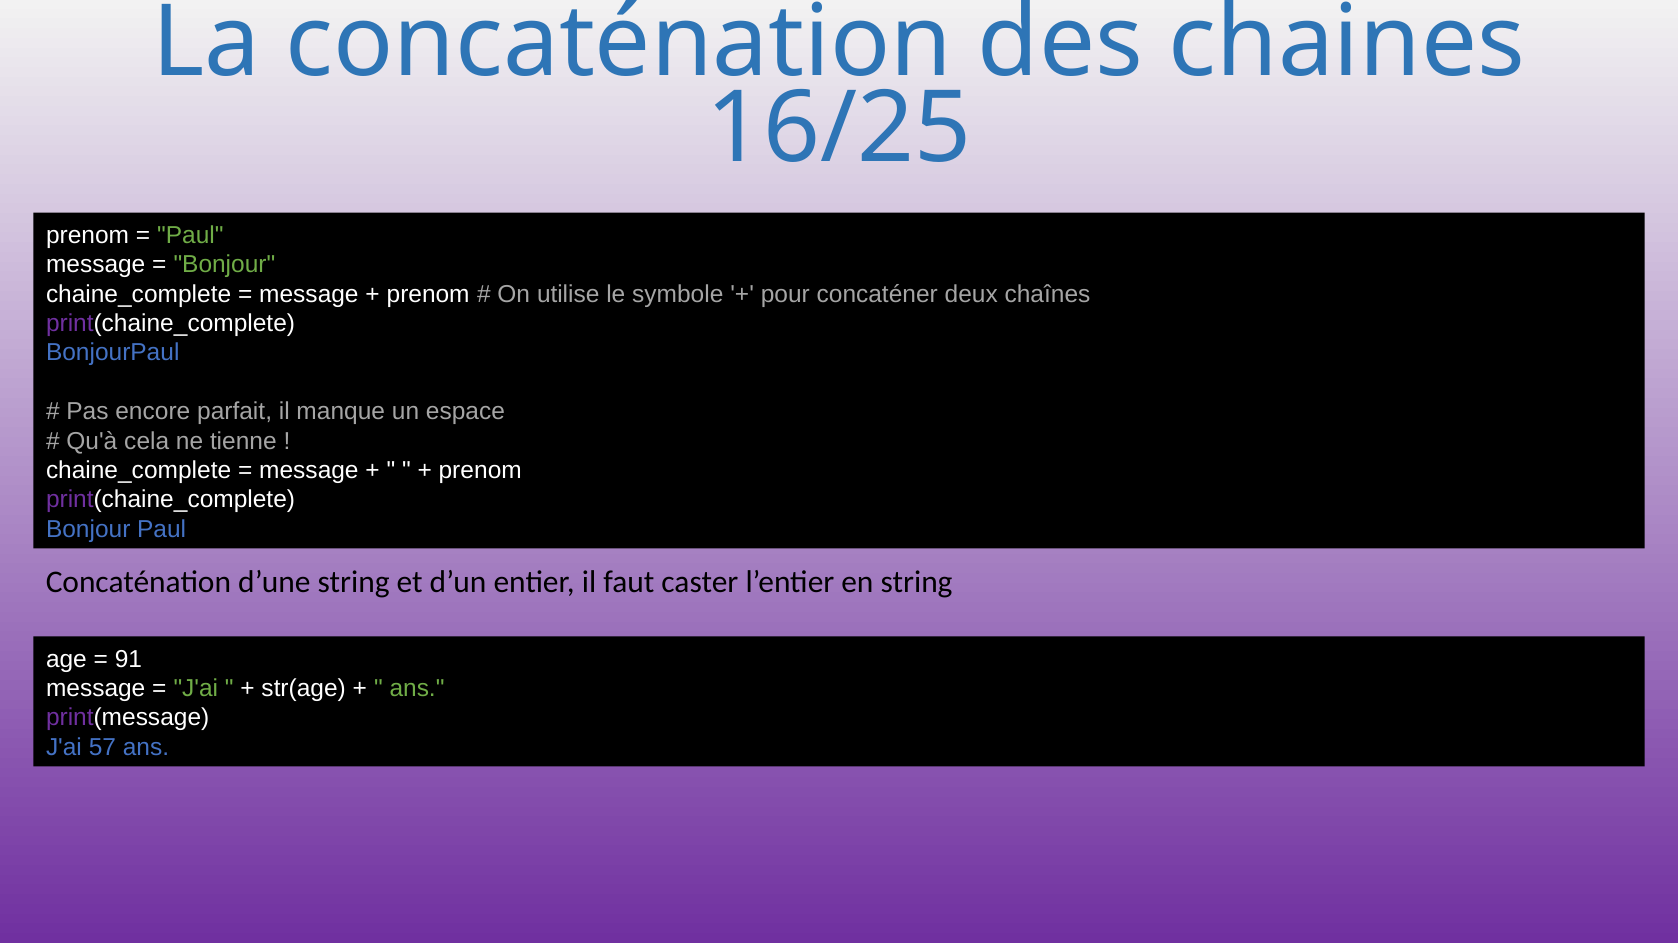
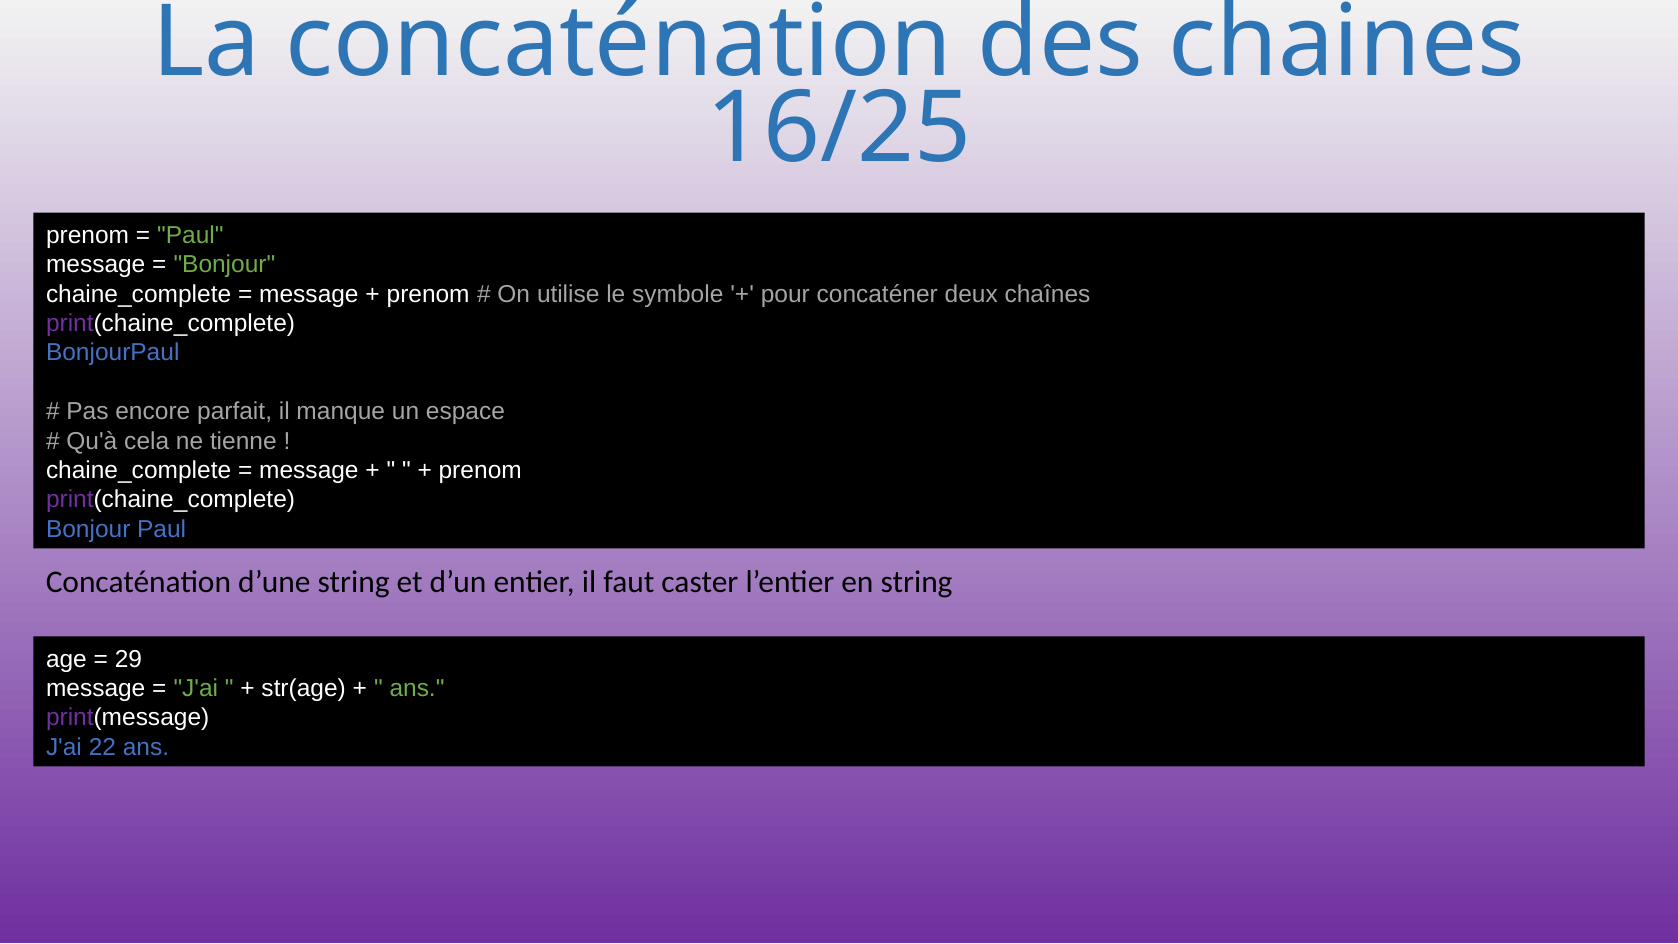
91: 91 -> 29 (128, 659)
57: 57 -> 22 (102, 747)
